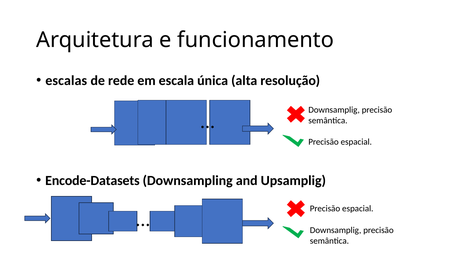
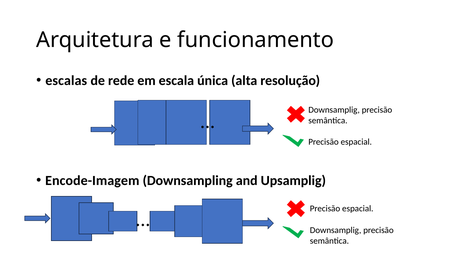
Encode-Datasets: Encode-Datasets -> Encode-Imagem (92, 180)
